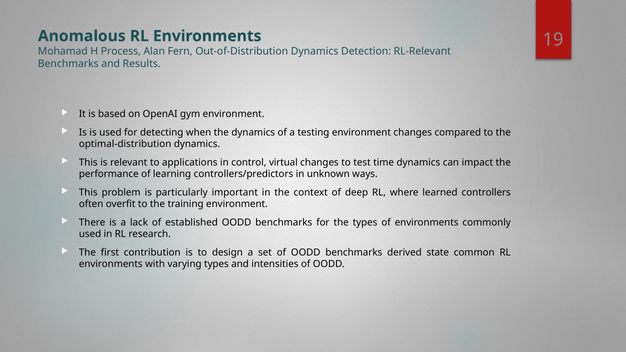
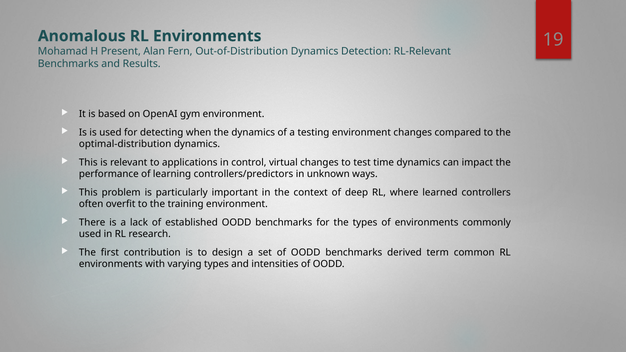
Process: Process -> Present (121, 51)
state: state -> term (438, 253)
